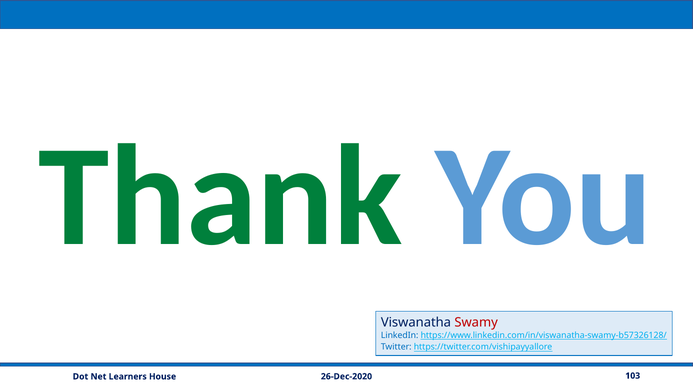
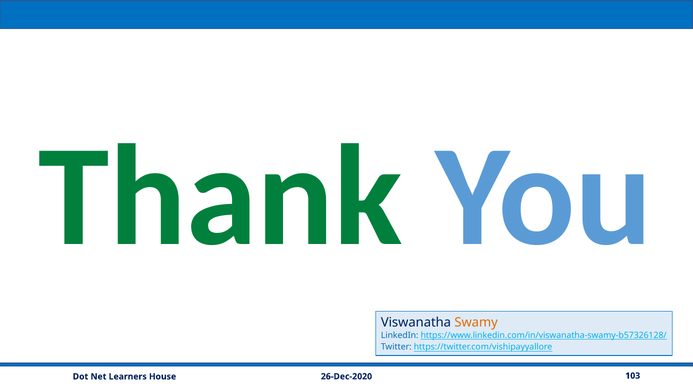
Swamy colour: red -> orange (476, 322)
